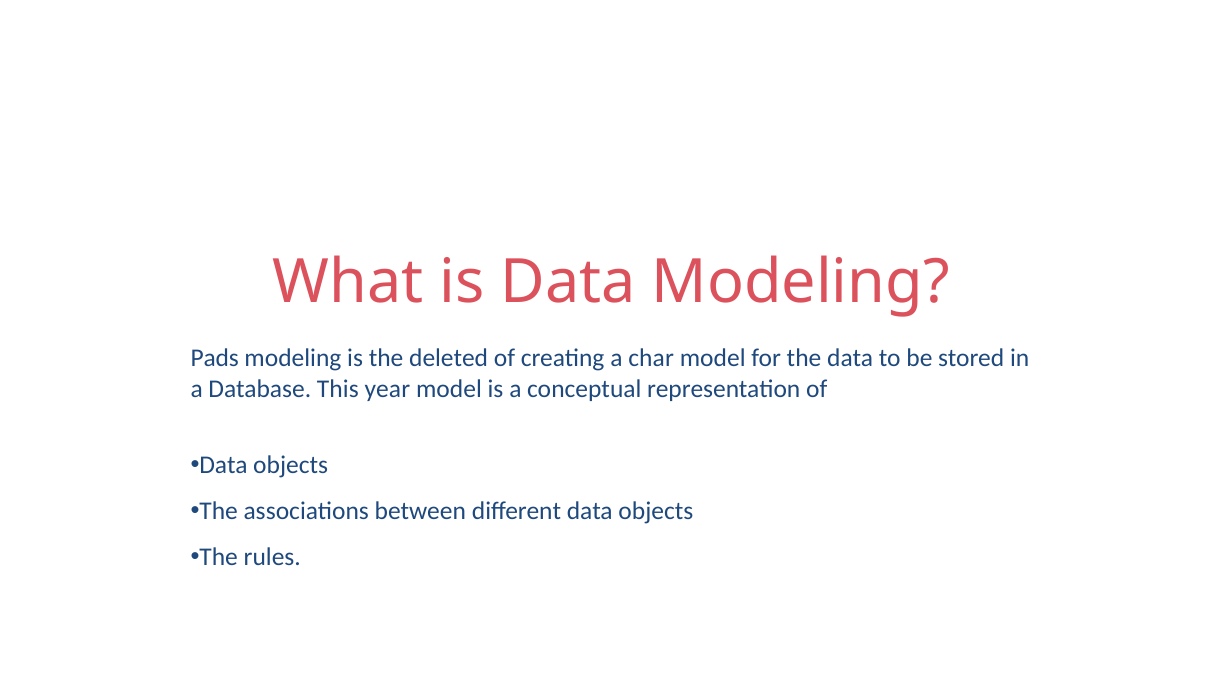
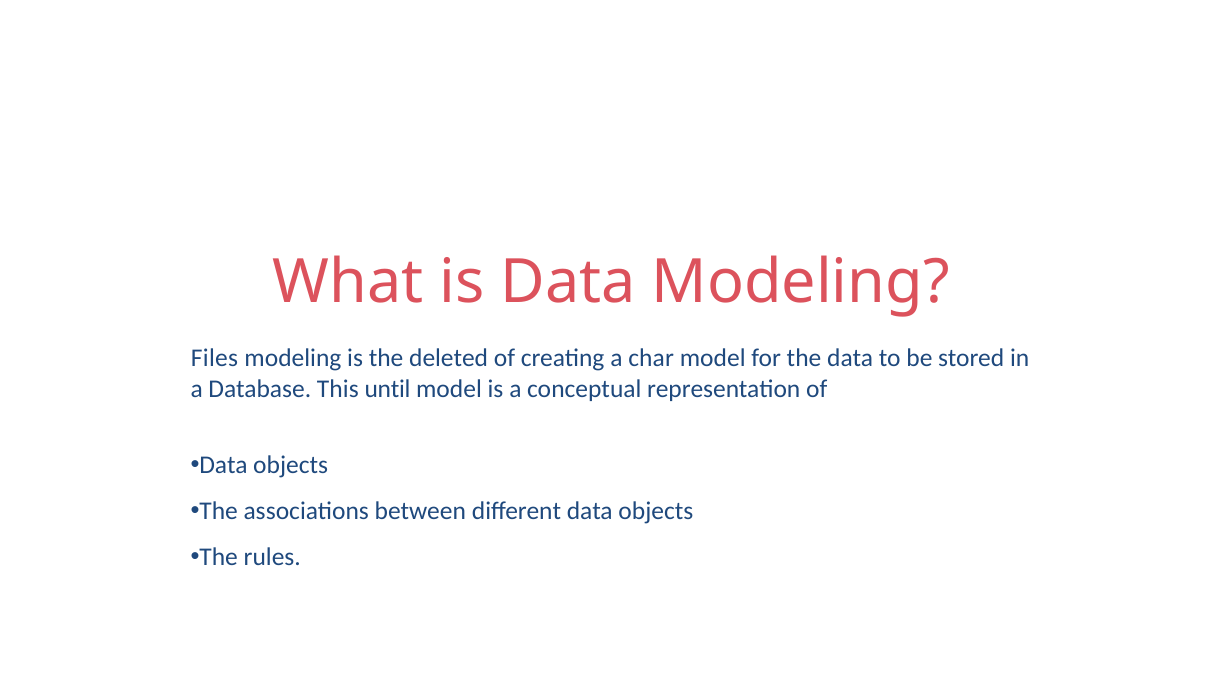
Pads: Pads -> Files (214, 358)
year: year -> until (388, 389)
